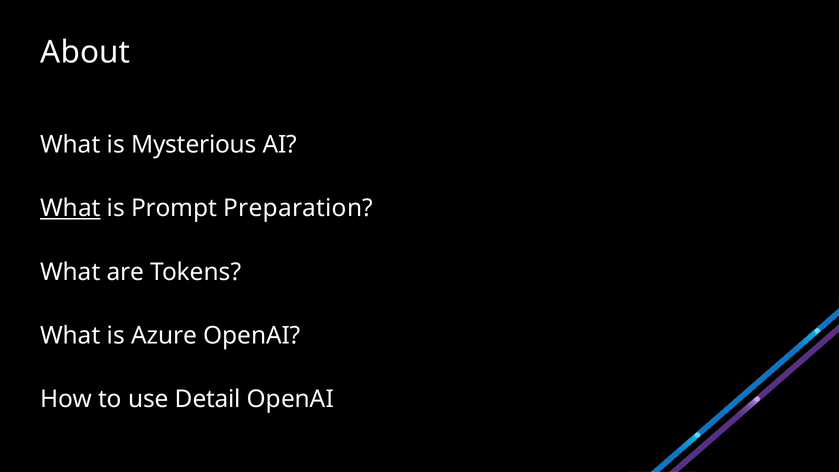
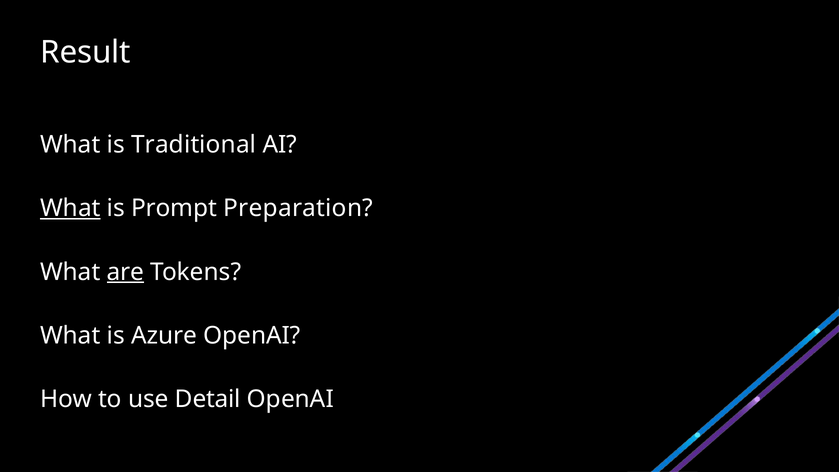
About: About -> Result (85, 53)
Mysterious: Mysterious -> Traditional (194, 145)
are underline: none -> present (125, 272)
